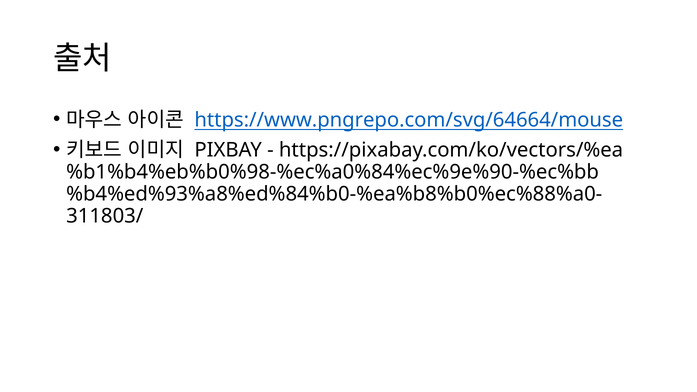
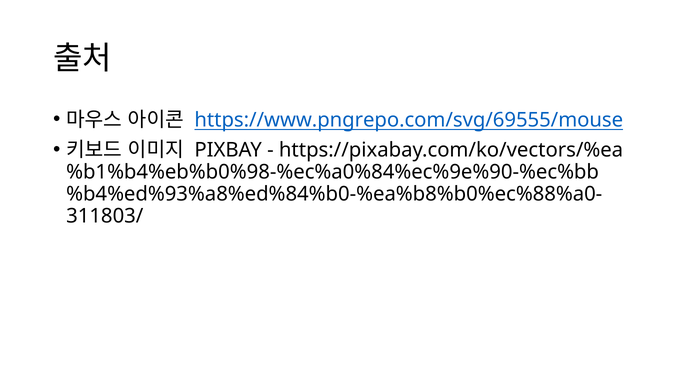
https://www.pngrepo.com/svg/64664/mouse: https://www.pngrepo.com/svg/64664/mouse -> https://www.pngrepo.com/svg/69555/mouse (409, 120)
